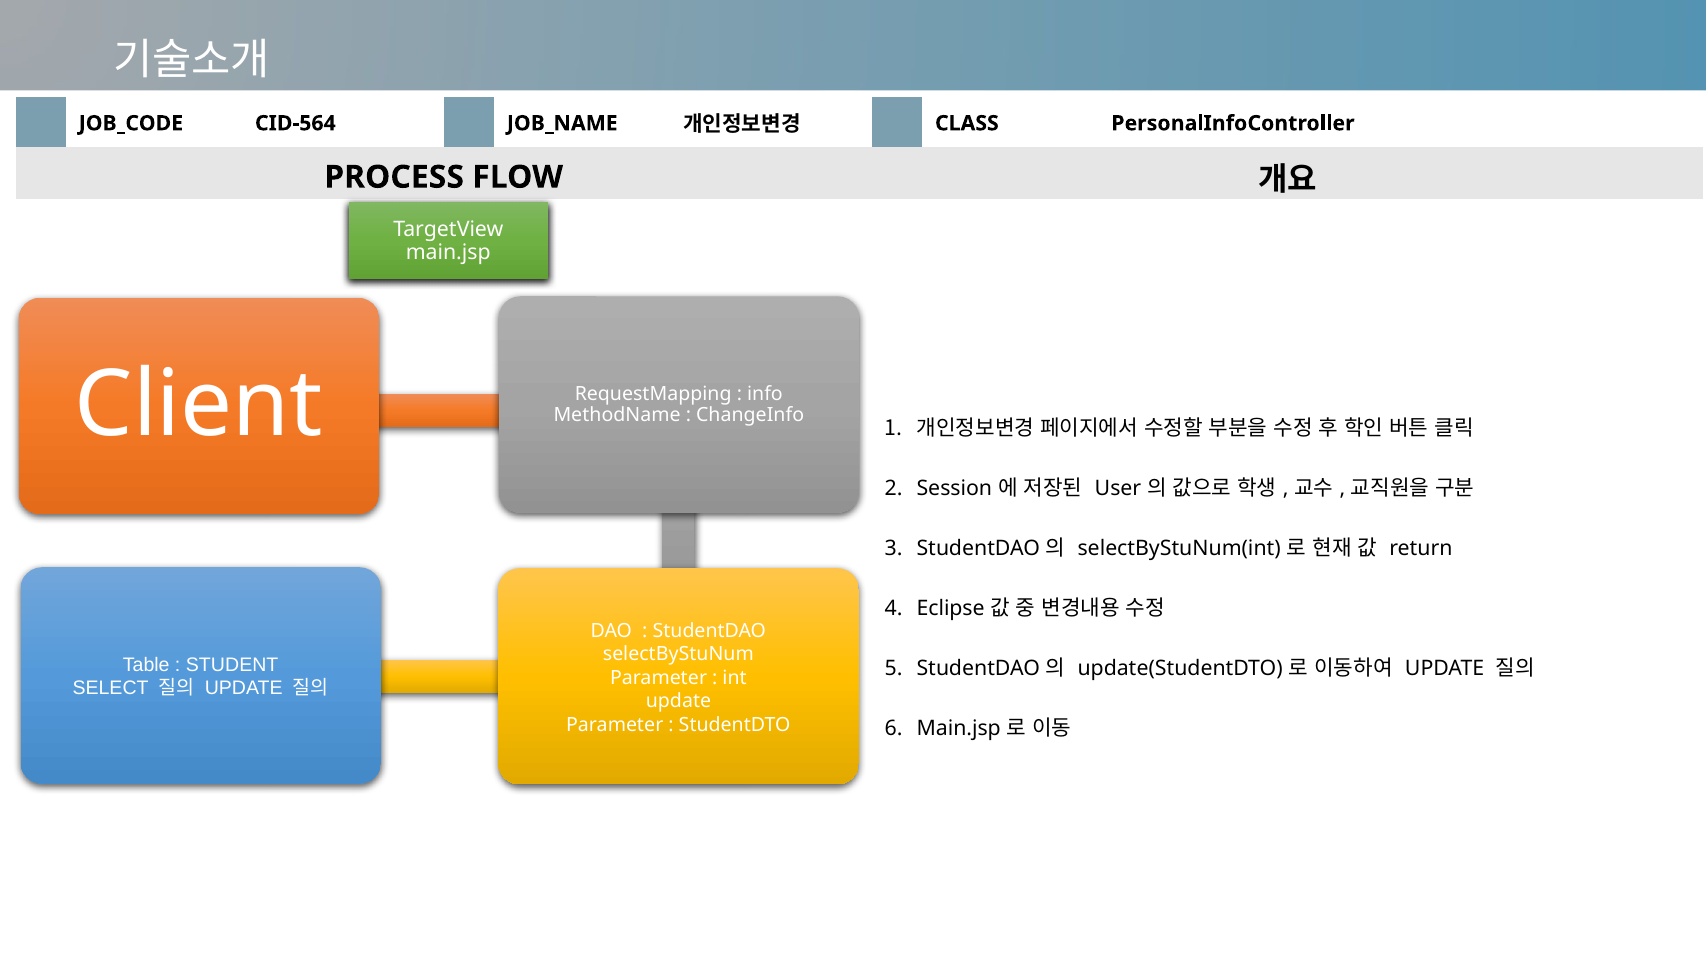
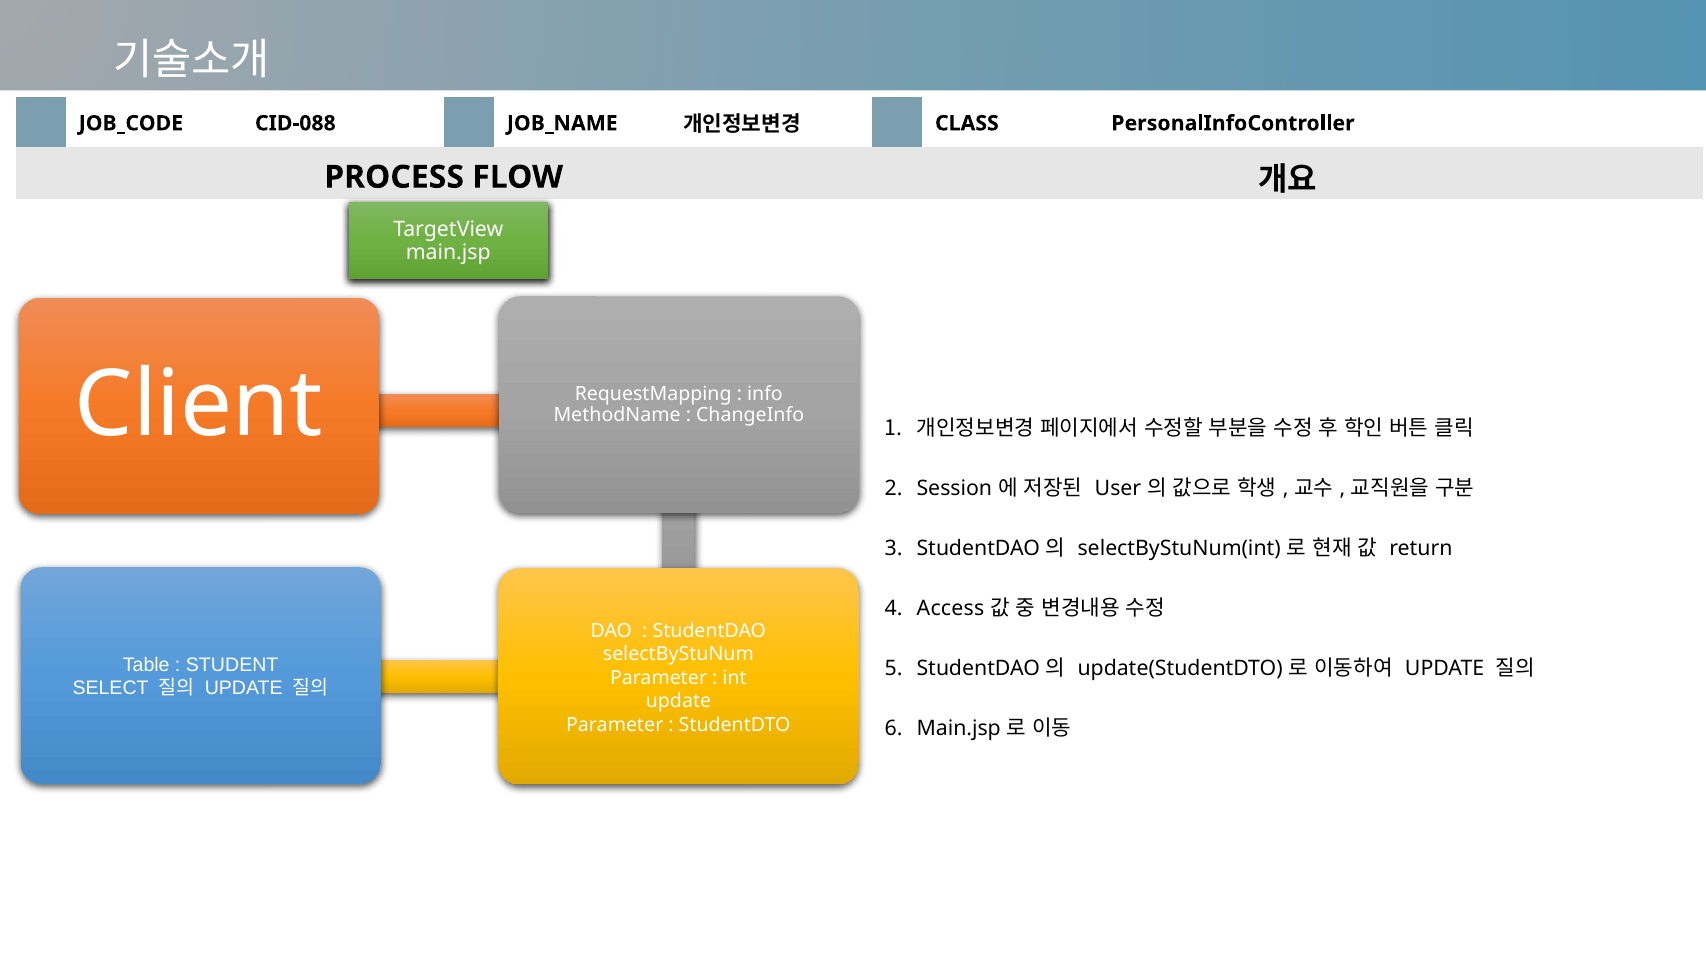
CID-564: CID-564 -> CID-088 (295, 123)
Eclipse: Eclipse -> Access (950, 608)
